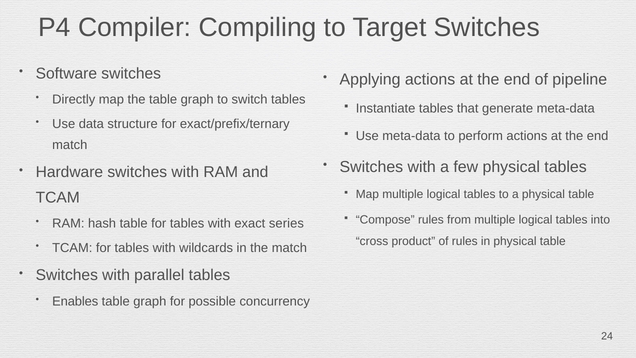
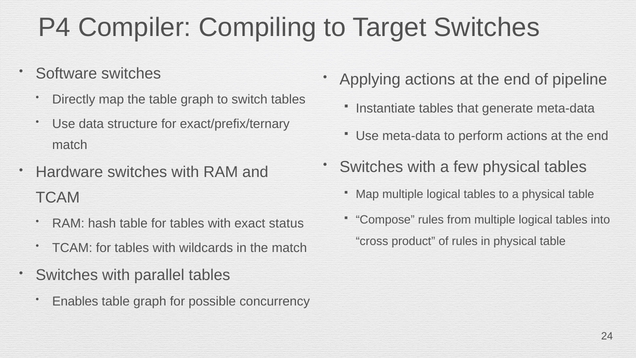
series: series -> status (286, 223)
